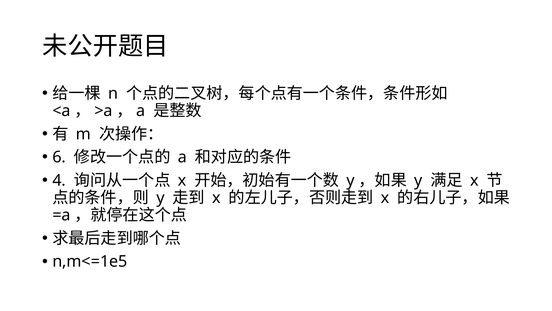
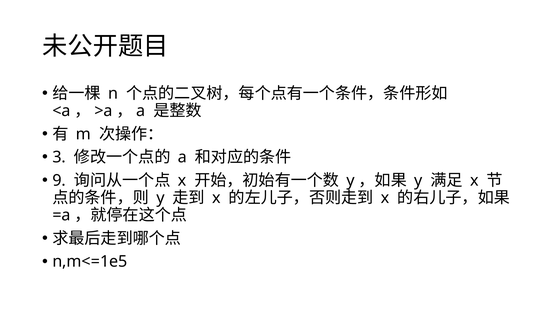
6: 6 -> 3 (59, 157)
4: 4 -> 9 (59, 180)
